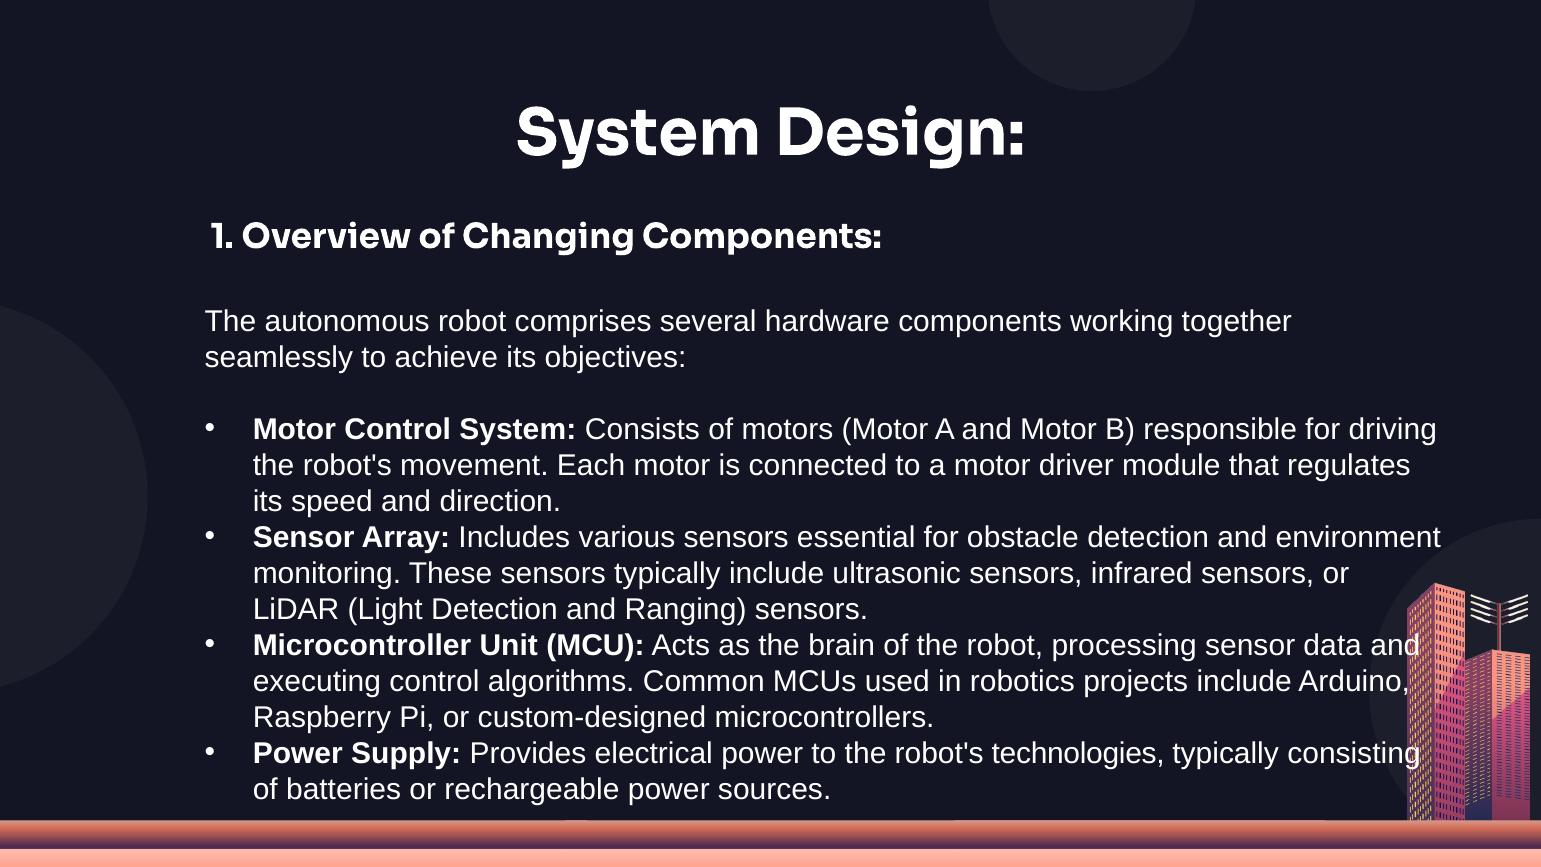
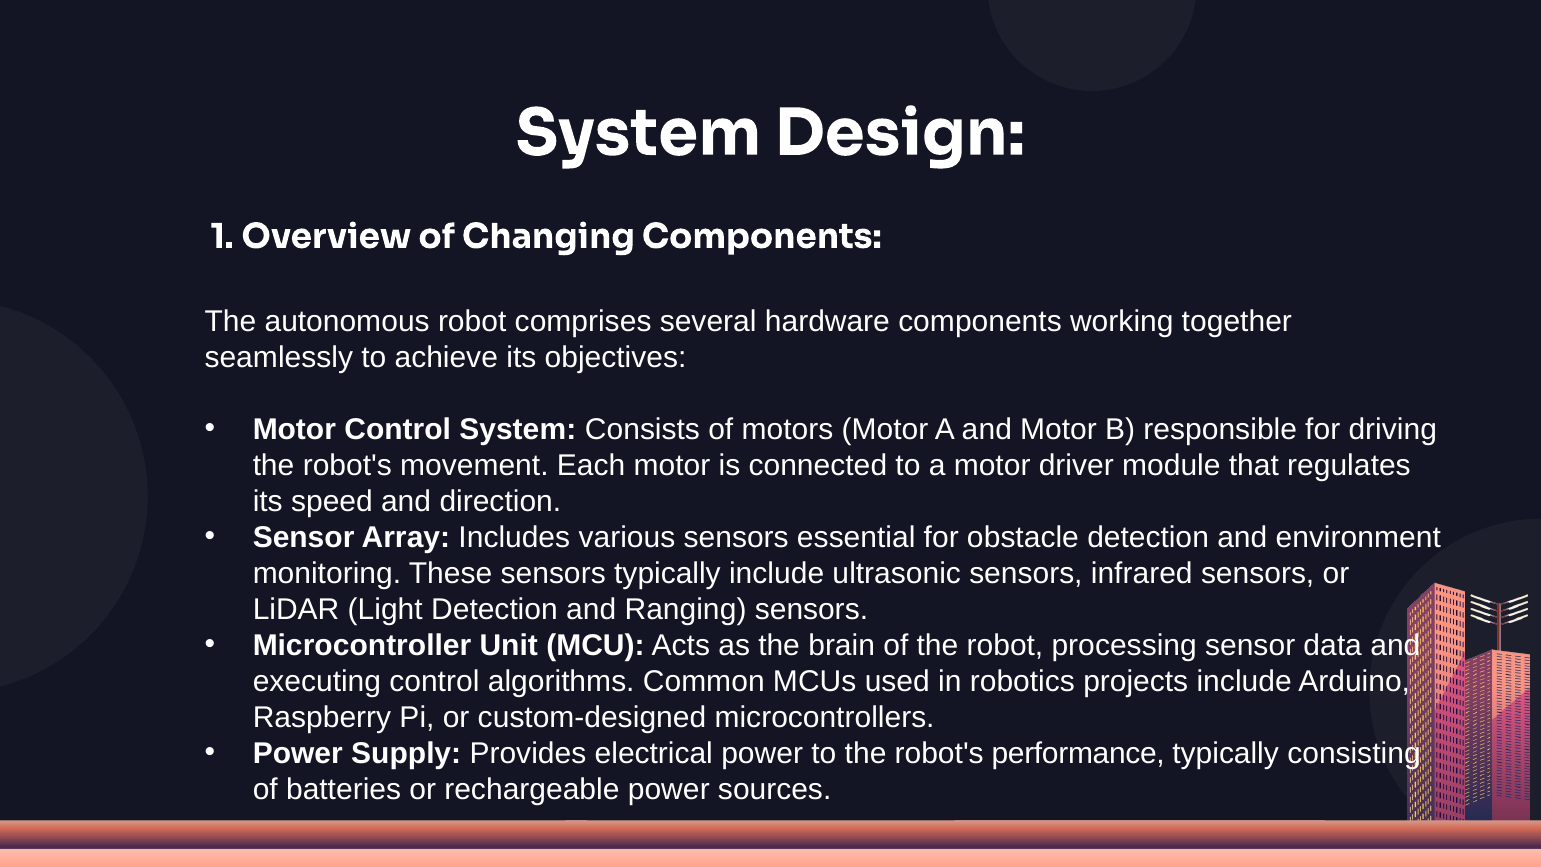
technologies: technologies -> performance (1078, 753)
